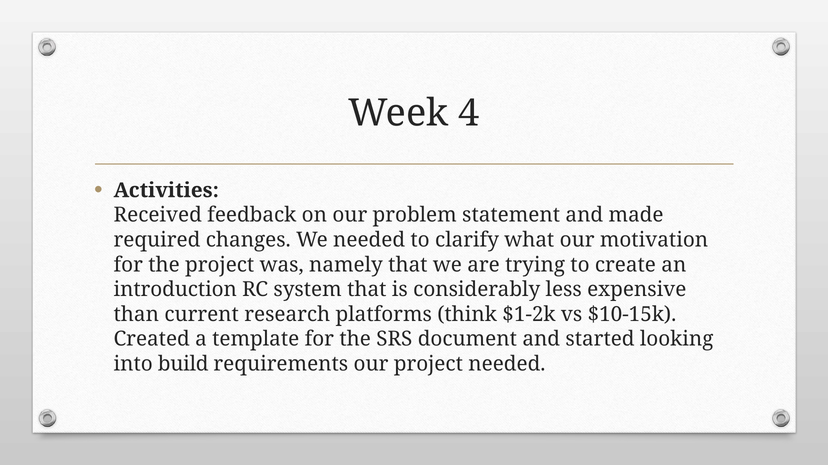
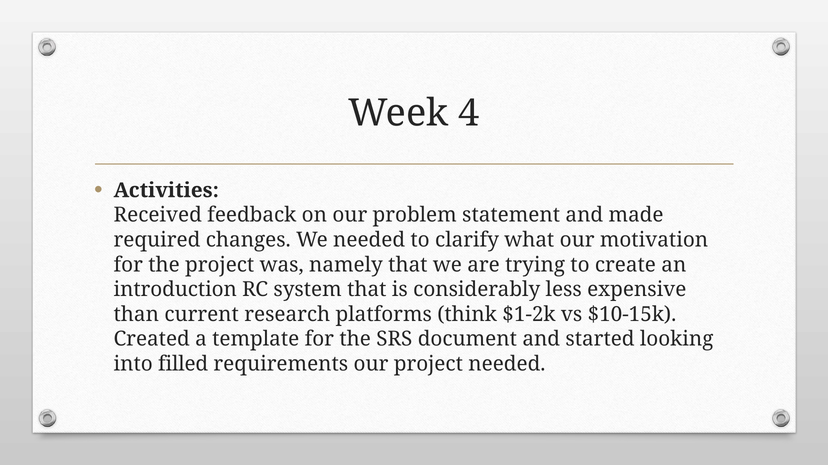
build: build -> filled (183, 365)
